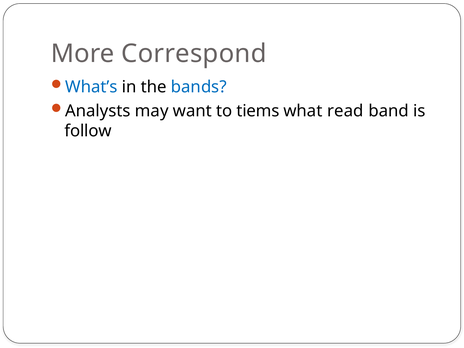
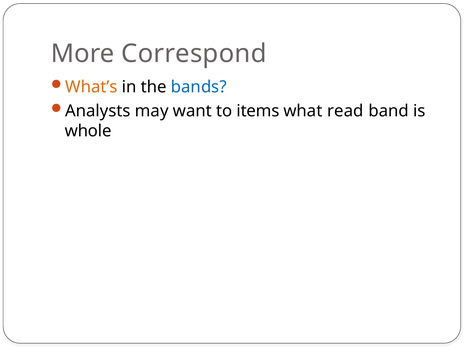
What’s colour: blue -> orange (91, 87)
tiems: tiems -> items (258, 111)
follow: follow -> whole (88, 131)
